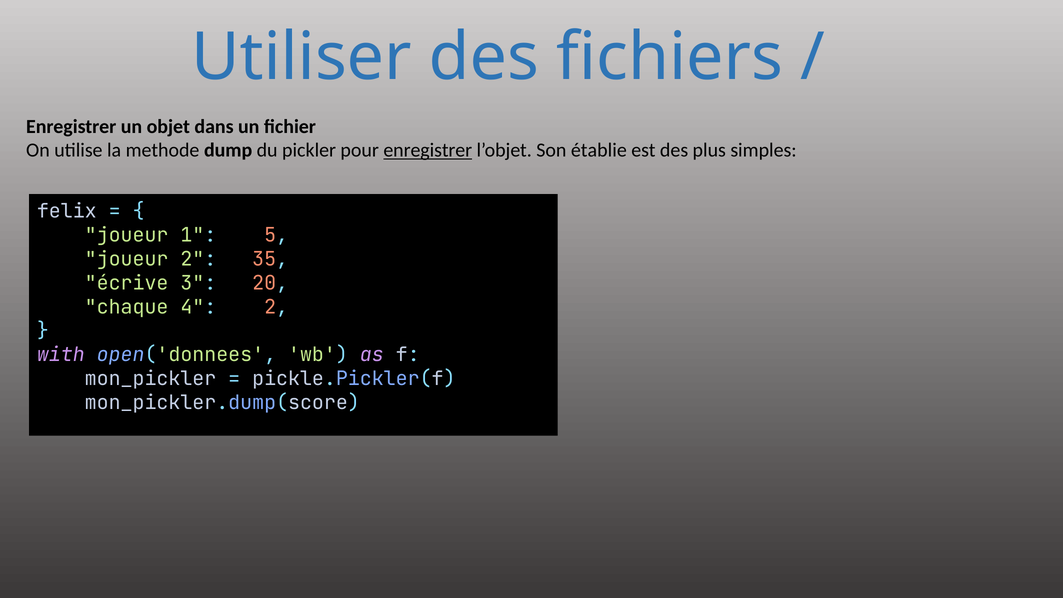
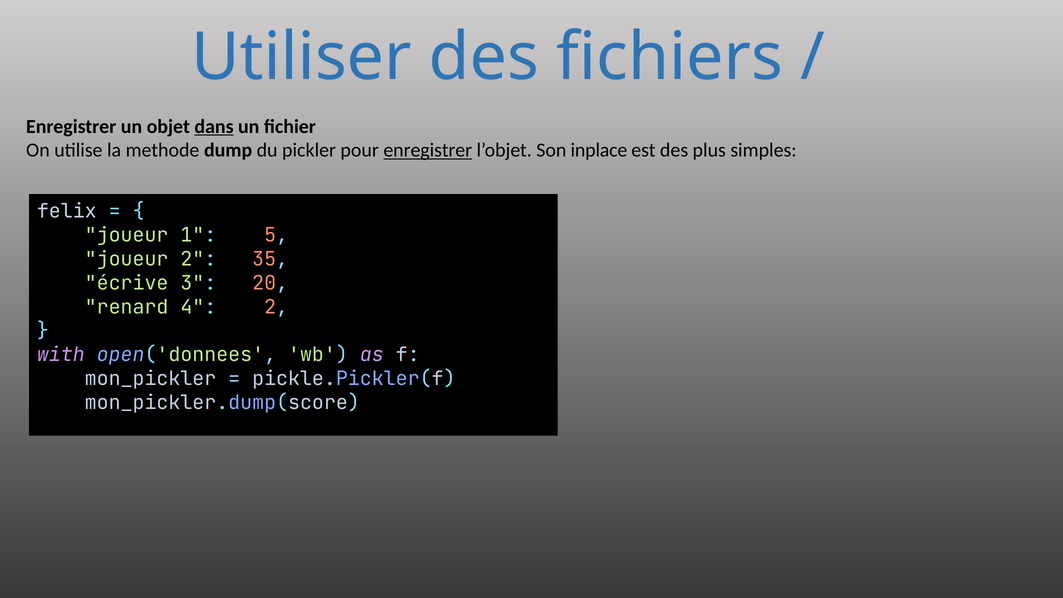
dans underline: none -> present (214, 126)
établie: établie -> inplace (599, 150)
chaque: chaque -> renard (127, 307)
